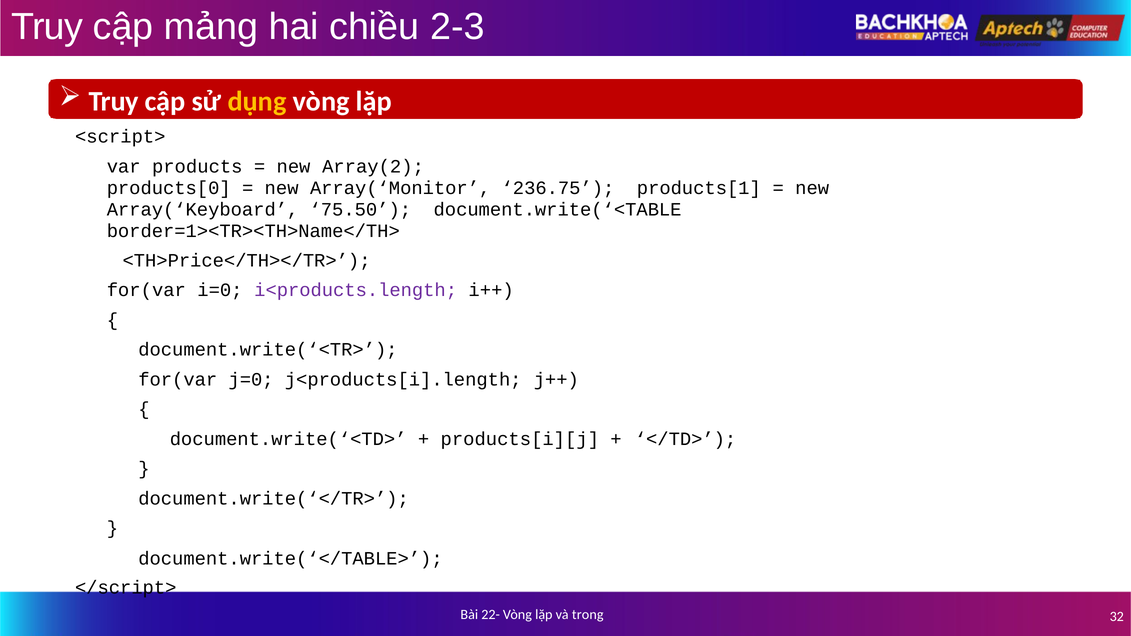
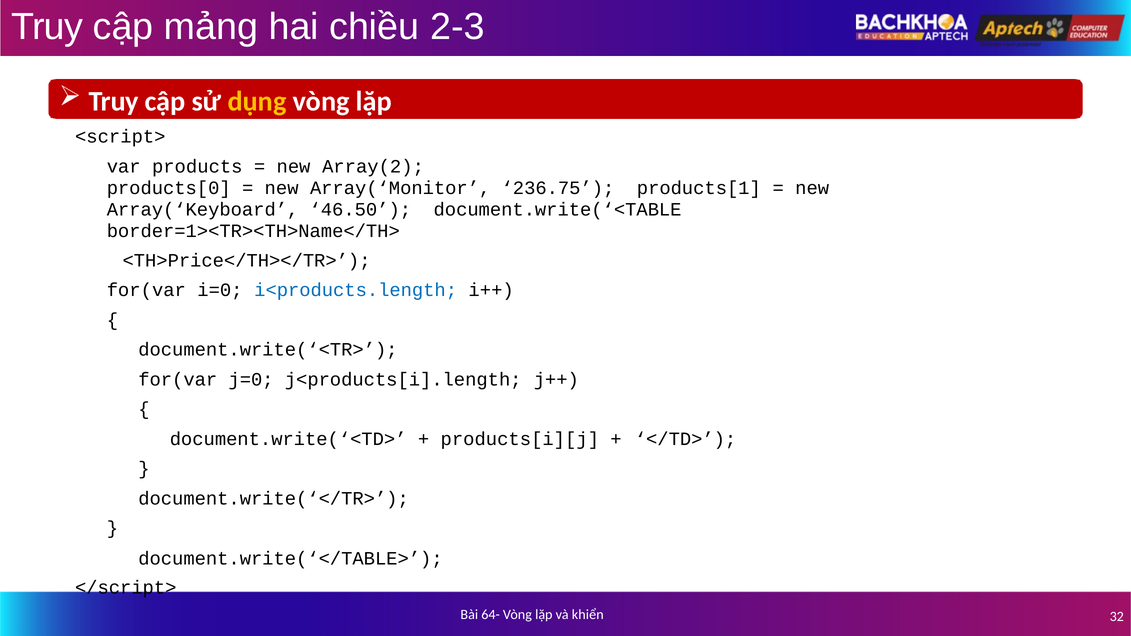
75.50: 75.50 -> 46.50 (360, 210)
i<products.length colour: purple -> blue (356, 290)
22-: 22- -> 64- (491, 615)
trong: trong -> khiển (588, 615)
